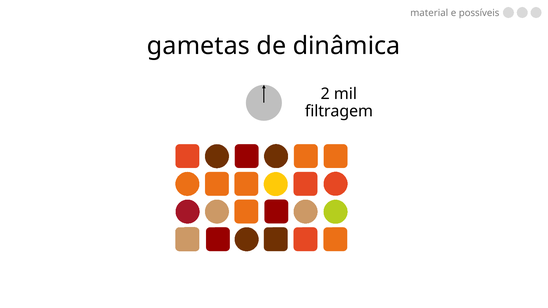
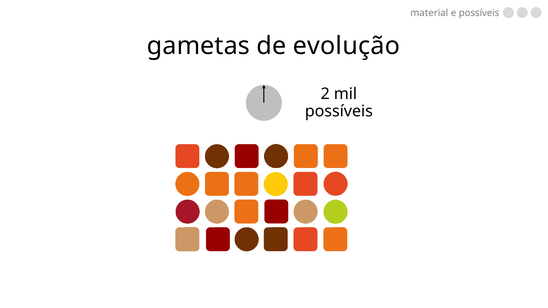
dinâmica: dinâmica -> evolução (346, 46)
filtragem: filtragem -> possíveis (339, 111)
